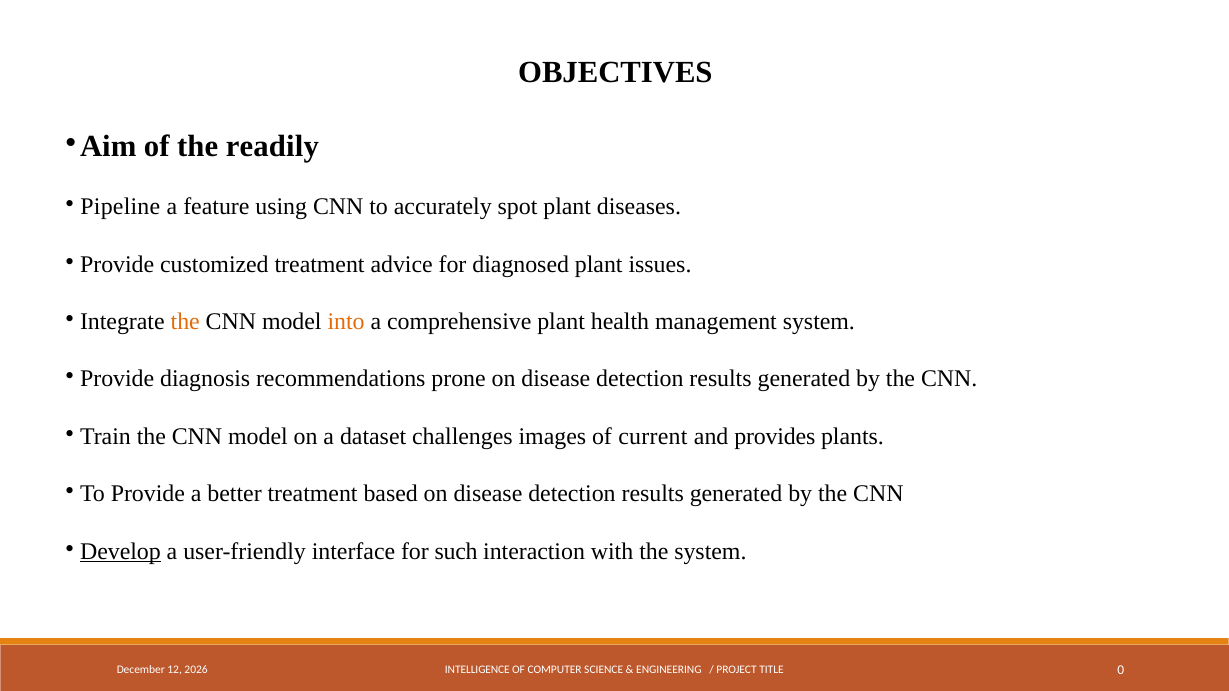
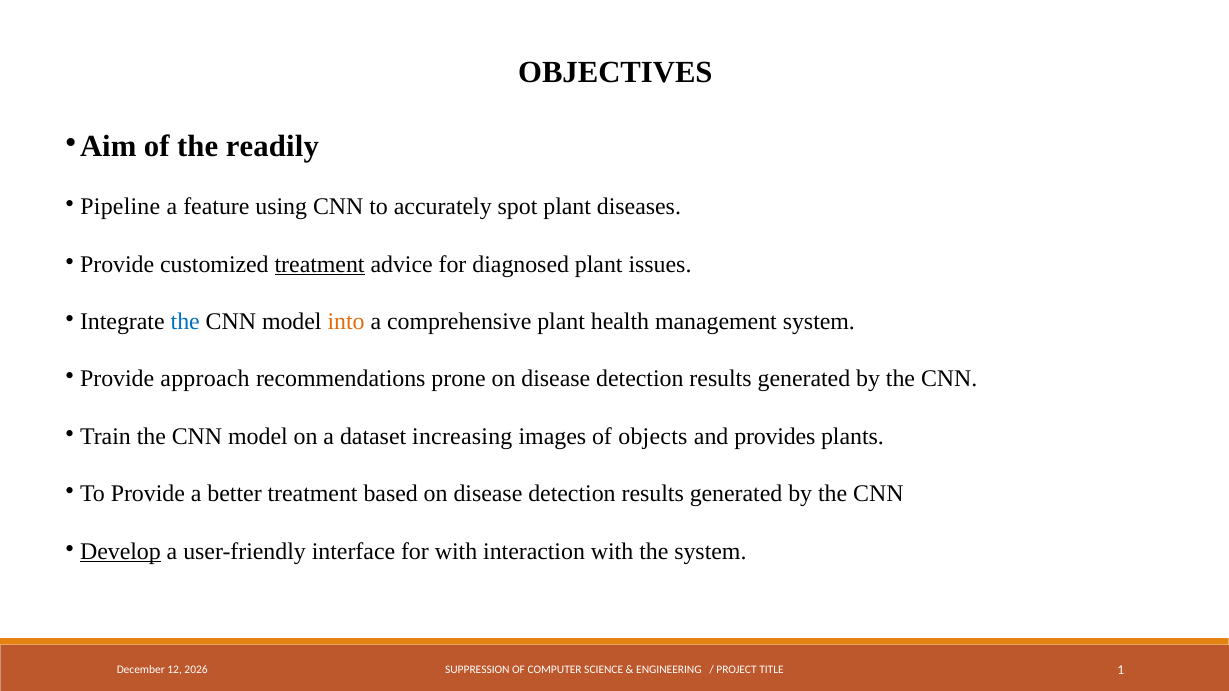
treatment underline: none -> present (320, 264)
the colour: orange -> blue (185, 322)
diagnosis: diagnosis -> approach (205, 379)
challenges: challenges -> increasing (462, 437)
current: current -> objects (653, 437)
for such: such -> with (456, 551)
INTELLIGENCE: INTELLIGENCE -> SUPPRESSION (477, 670)
0: 0 -> 1 (1121, 670)
